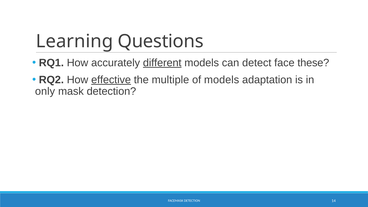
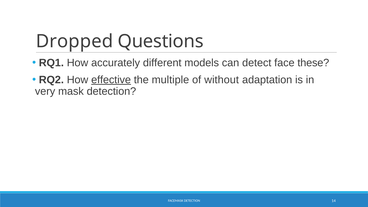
Learning: Learning -> Dropped (75, 41)
different underline: present -> none (162, 63)
of models: models -> without (222, 80)
only: only -> very (45, 91)
